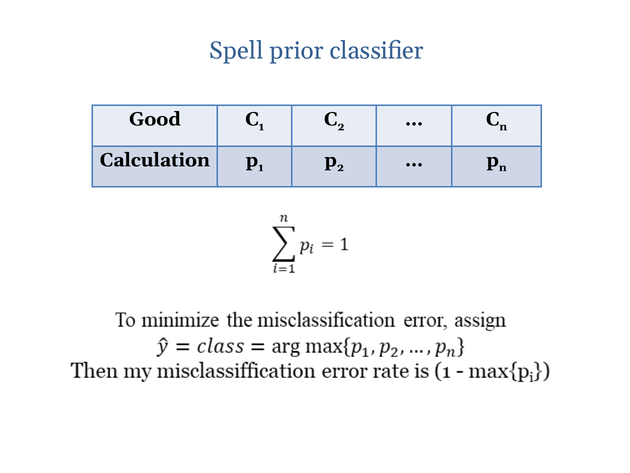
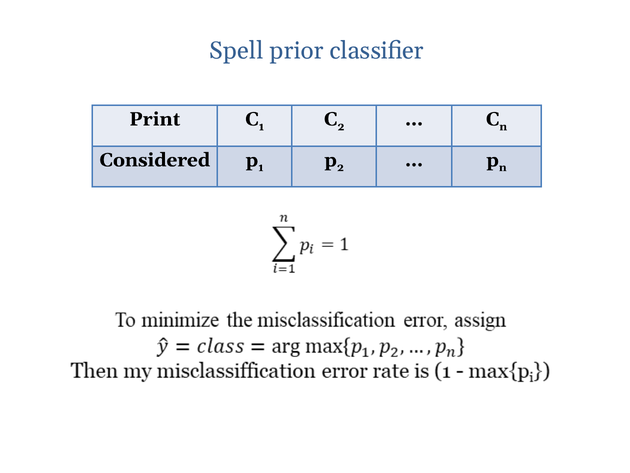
Good: Good -> Print (155, 119)
Calculation: Calculation -> Considered (155, 160)
